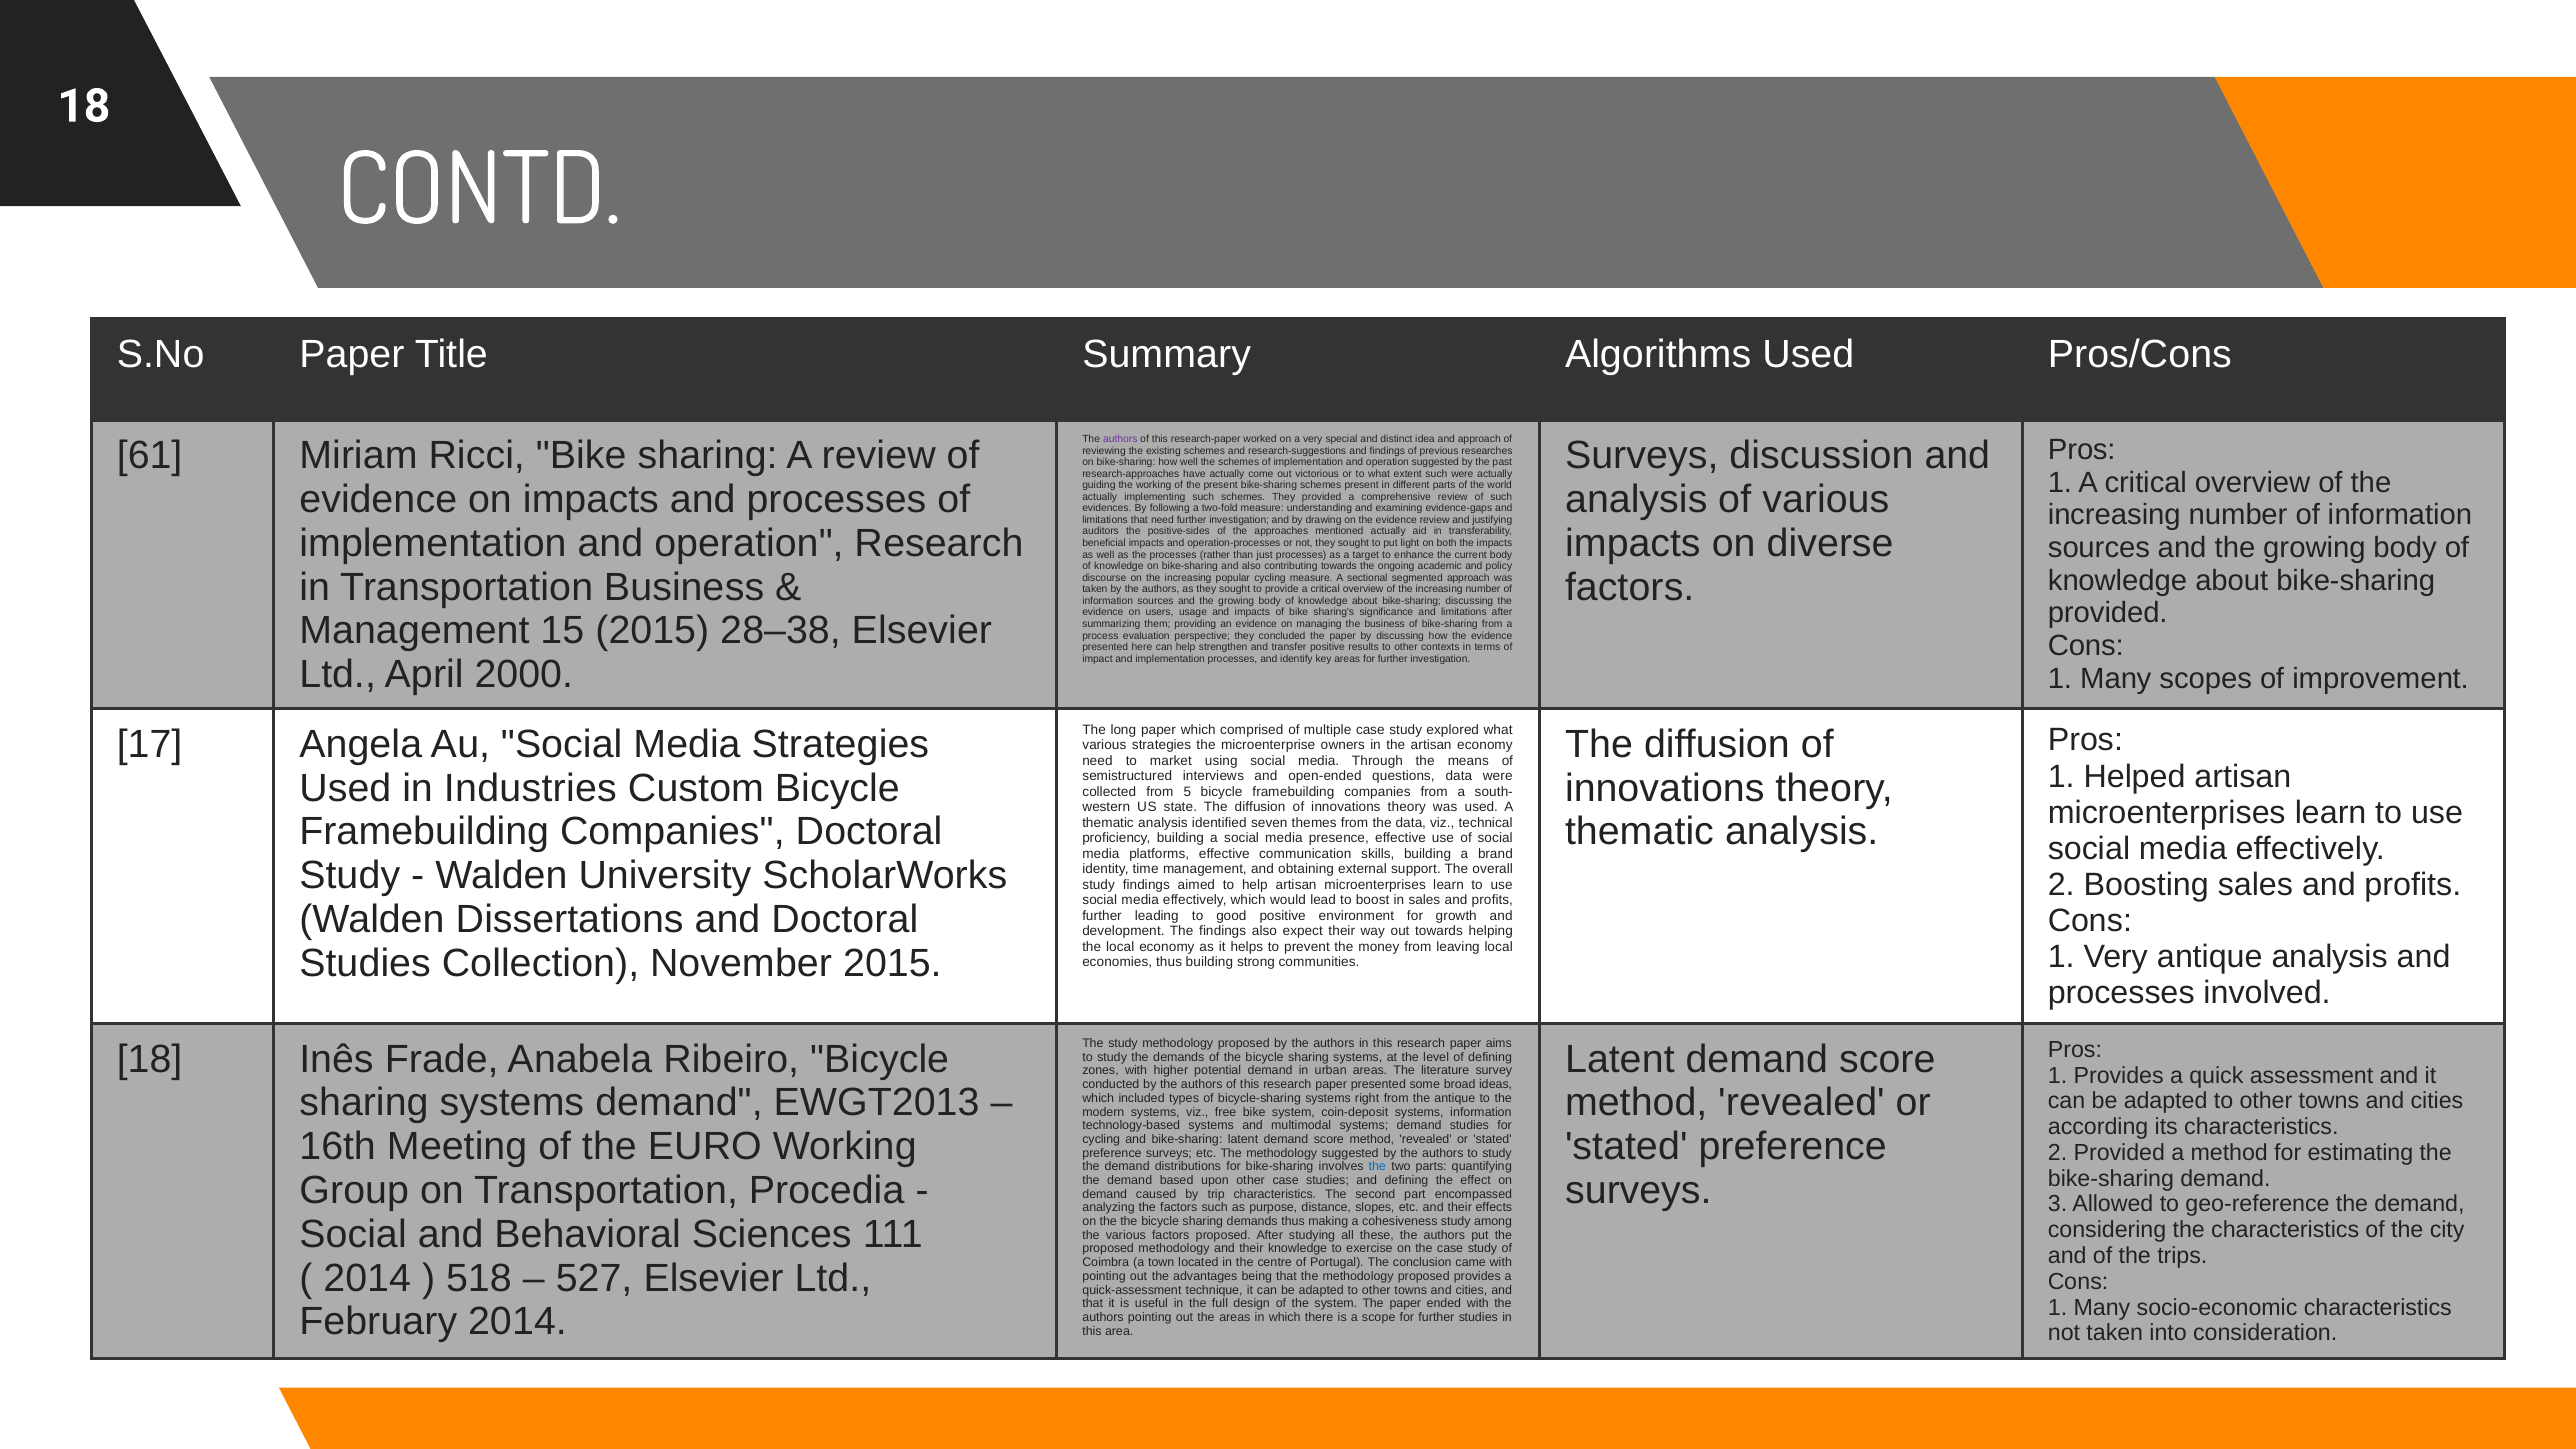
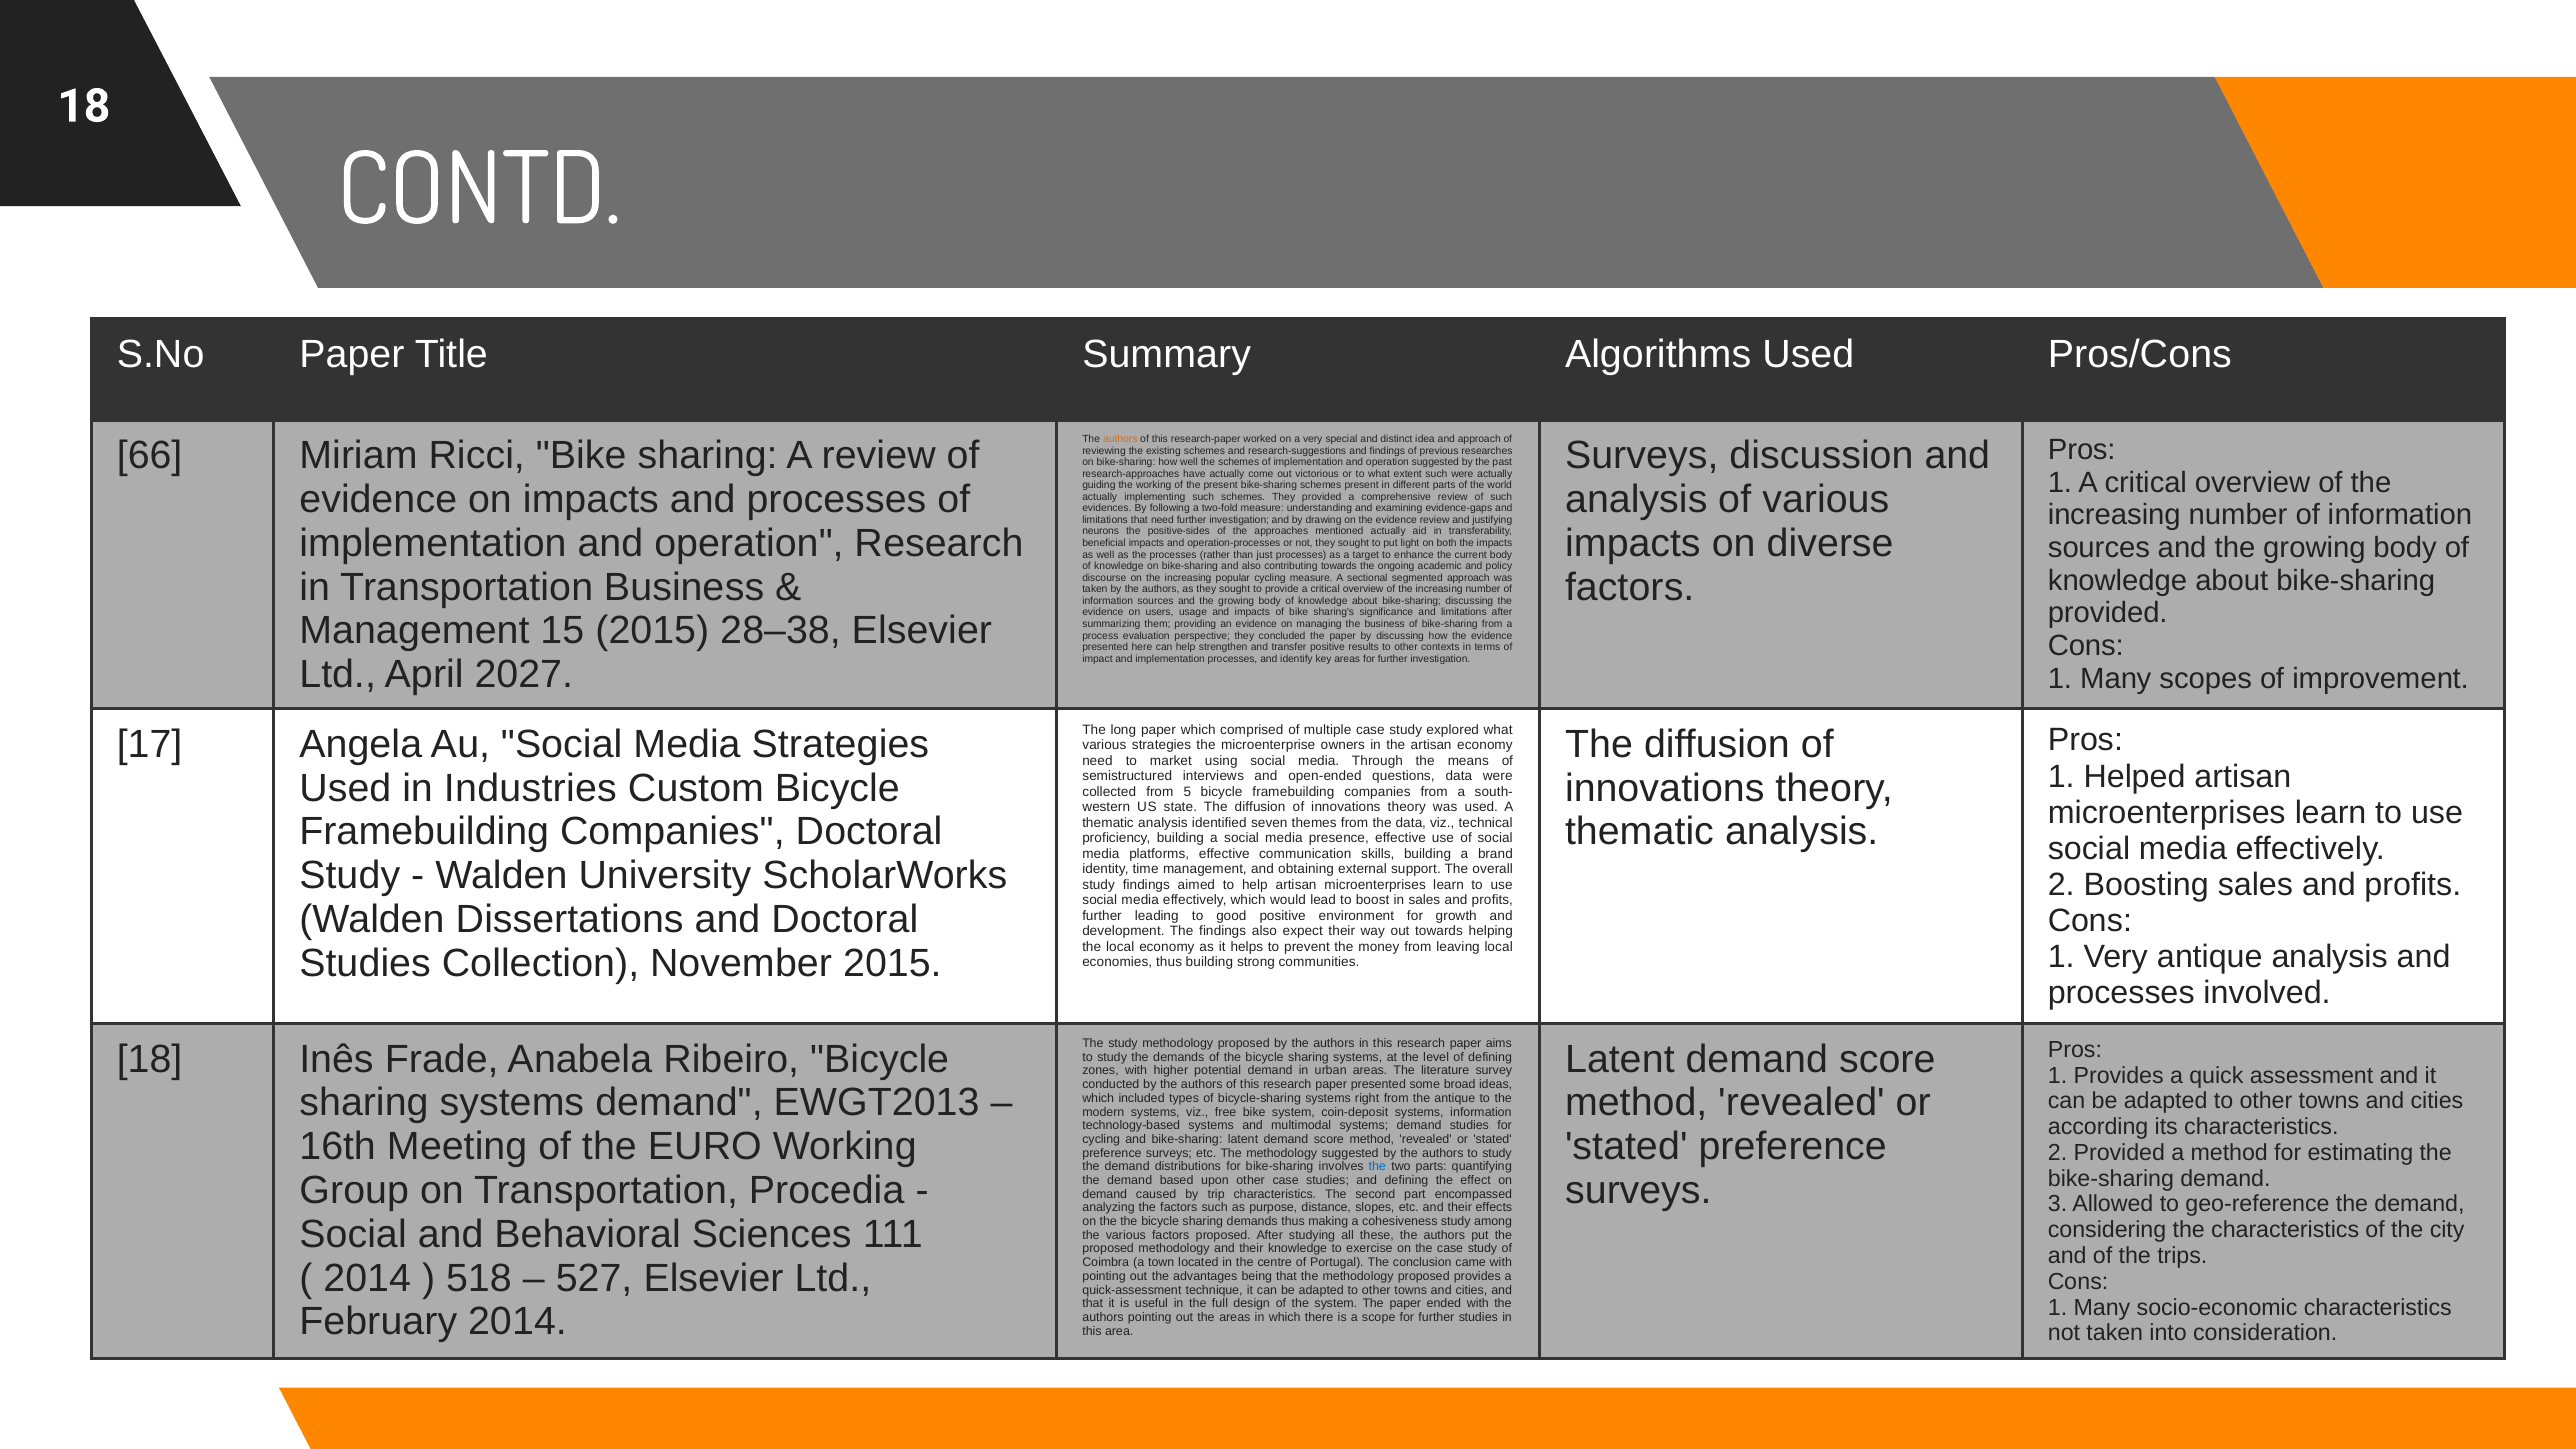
authors colour: purple -> orange (1120, 439)
61: 61 -> 66 (150, 456)
auditors: auditors -> neurons (1101, 532)
2000: 2000 -> 2027 (524, 675)
